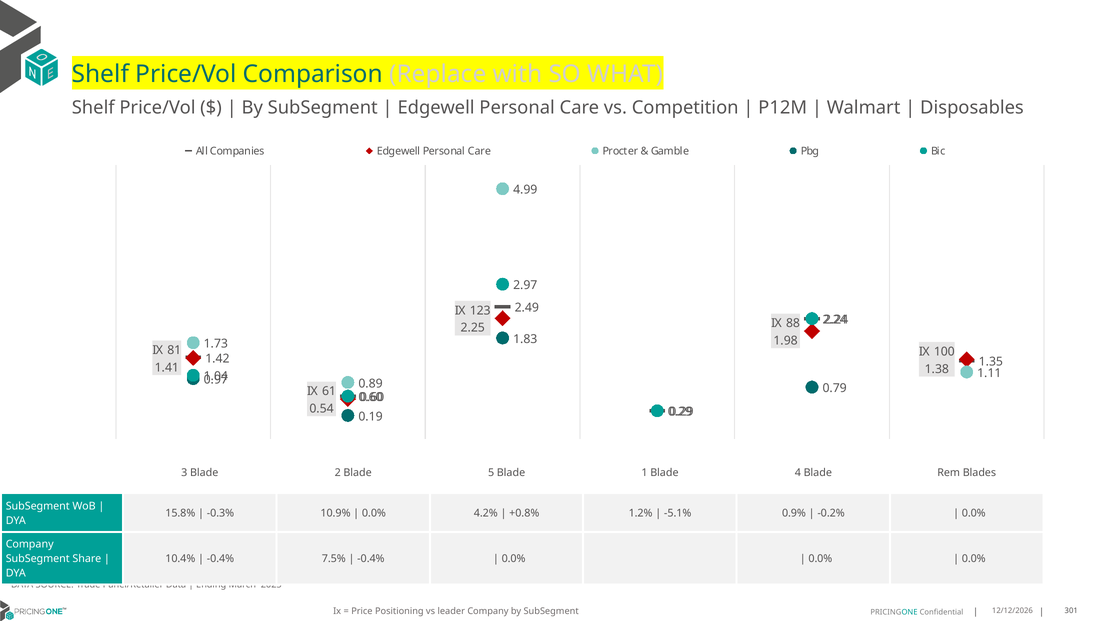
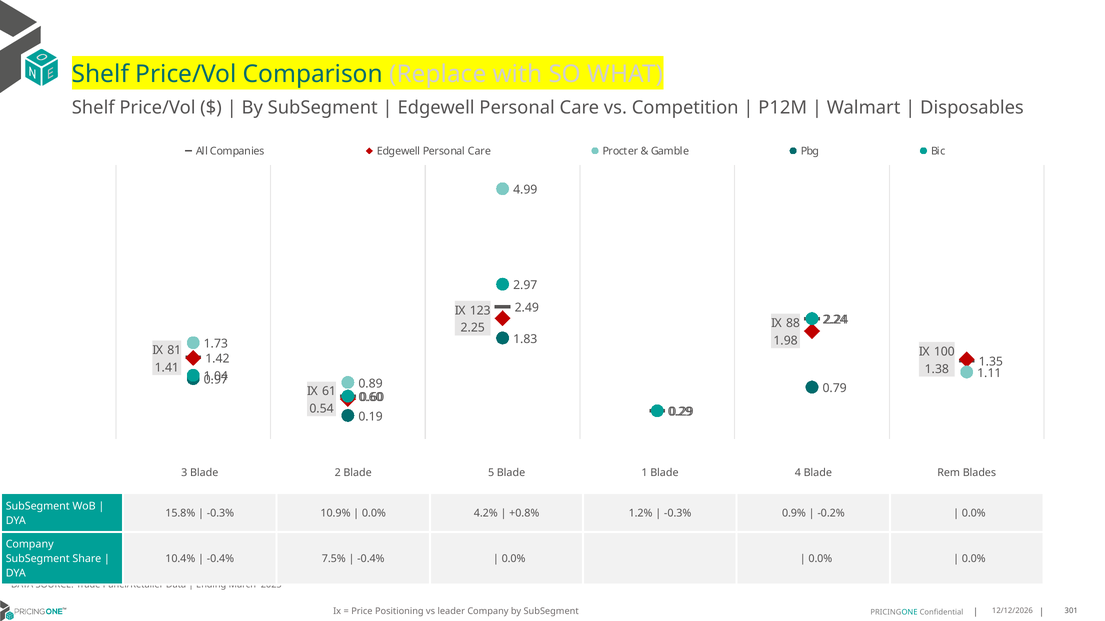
-5.1%: -5.1% -> -0.3% (678, 514)
